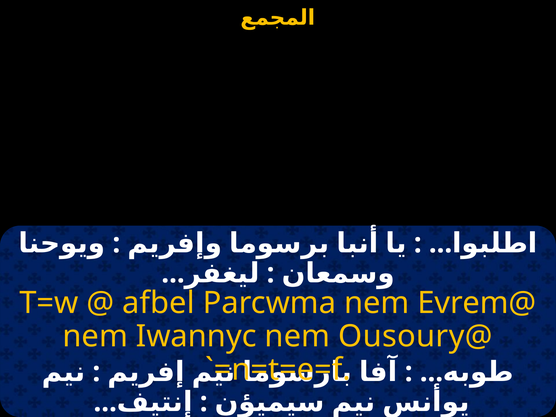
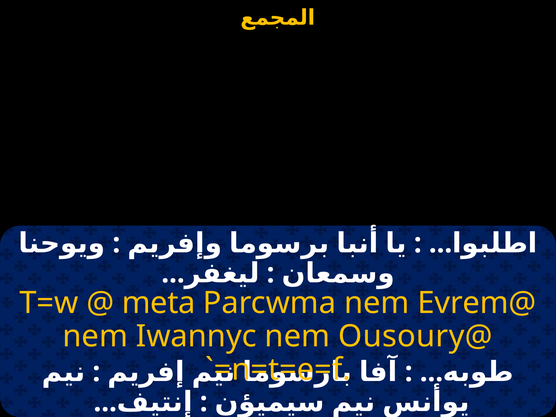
afbel: afbel -> meta (159, 303)
